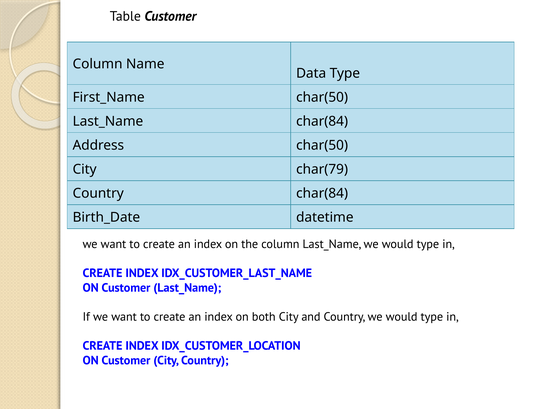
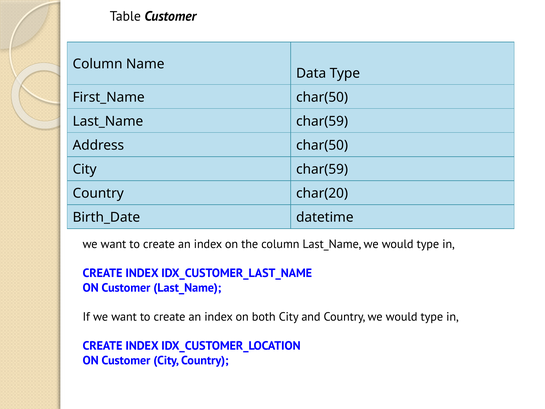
Last_Name char(84: char(84 -> char(59 (322, 121)
City char(79: char(79 -> char(59 (322, 169)
Country char(84: char(84 -> char(20 (322, 193)
